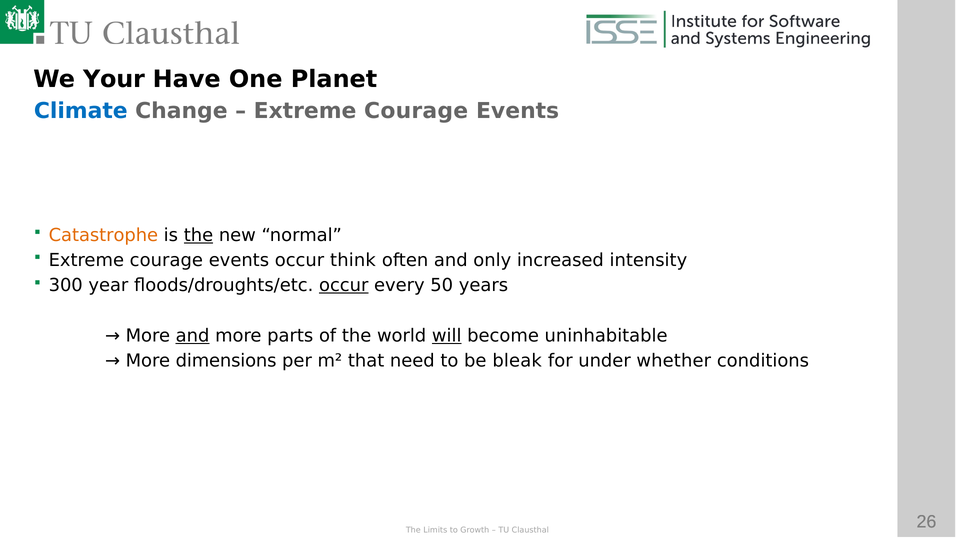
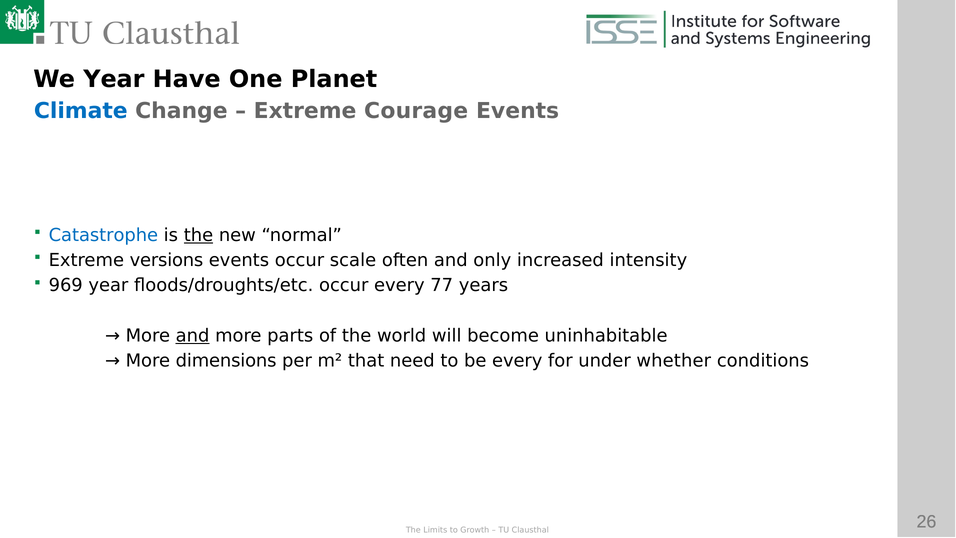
We Your: Your -> Year (114, 79)
Catastrophe colour: orange -> blue (103, 235)
courage: courage -> versions (166, 260)
think: think -> scale (353, 260)
300: 300 -> 969 (66, 285)
occur underline: present -> none (344, 285)
50: 50 -> 77 (442, 285)
will underline: present -> none (447, 335)
be bleak: bleak -> every (517, 361)
